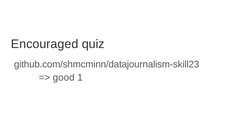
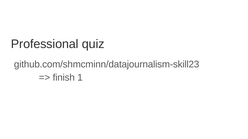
Encouraged: Encouraged -> Professional (45, 44)
good: good -> finish (64, 78)
